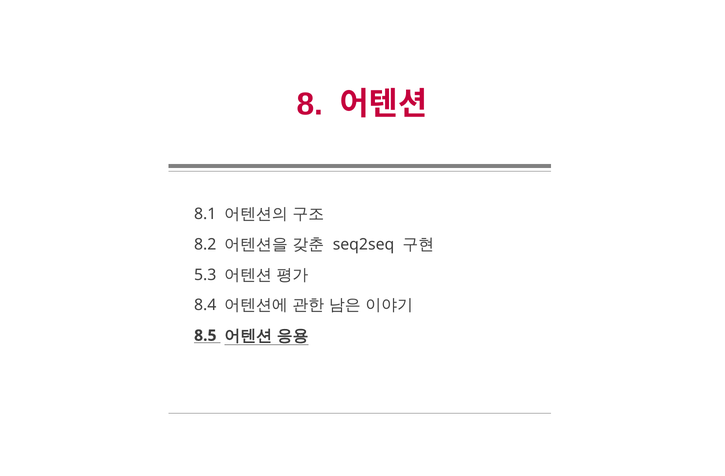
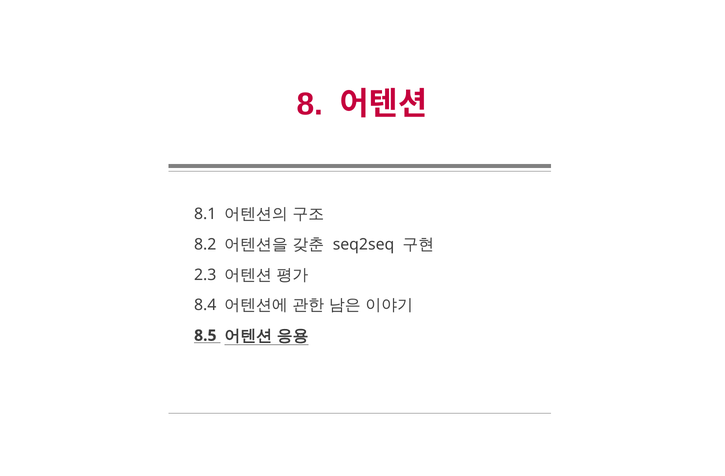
5.3: 5.3 -> 2.3 (205, 275)
